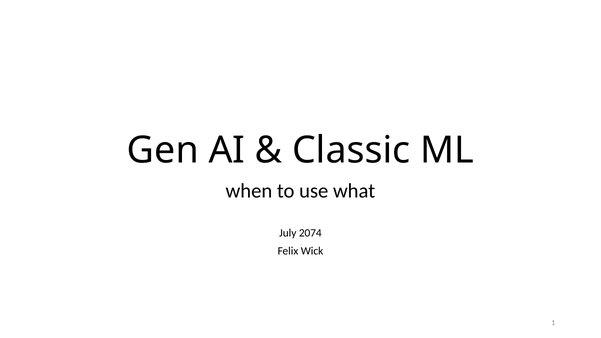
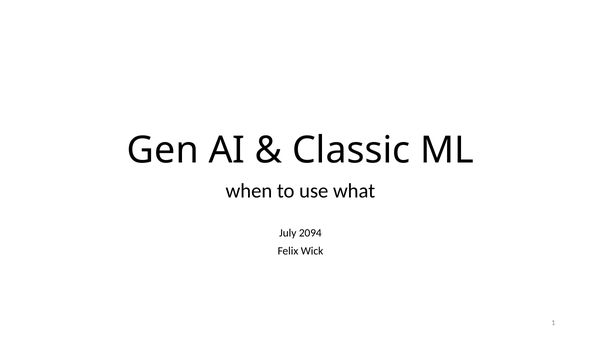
2074: 2074 -> 2094 (310, 233)
